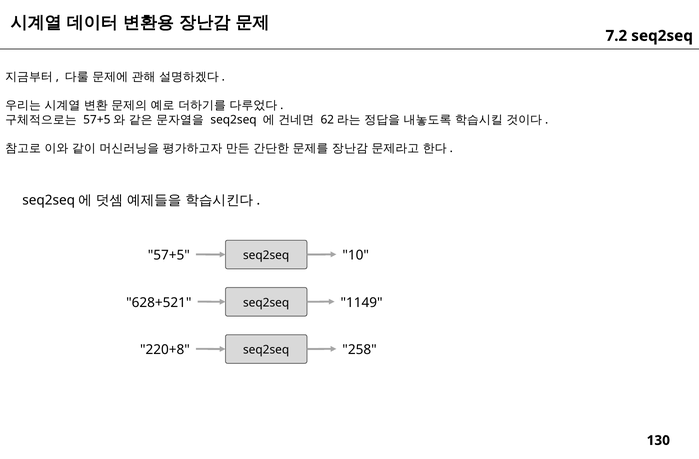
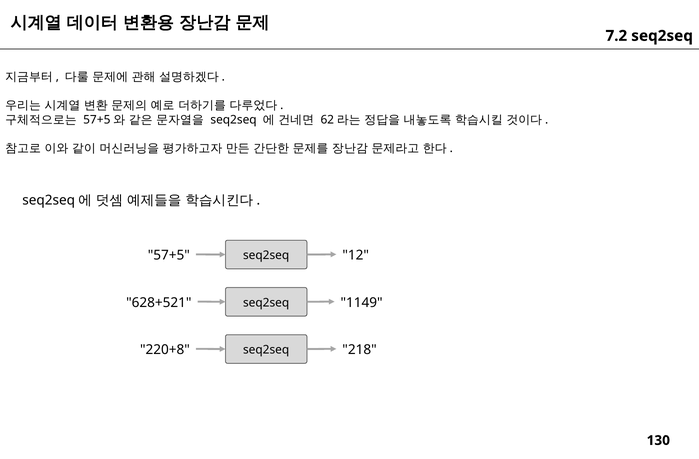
10: 10 -> 12 (356, 255)
258: 258 -> 218 (360, 350)
